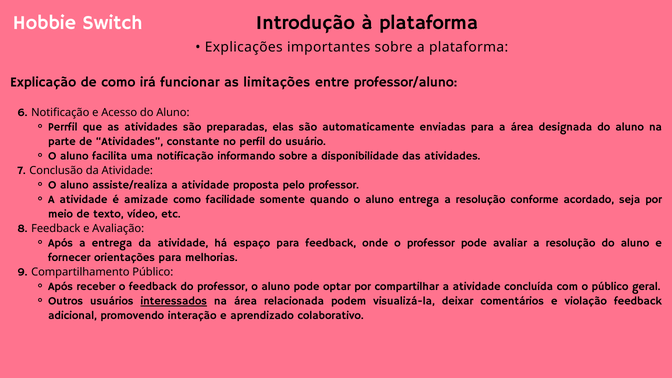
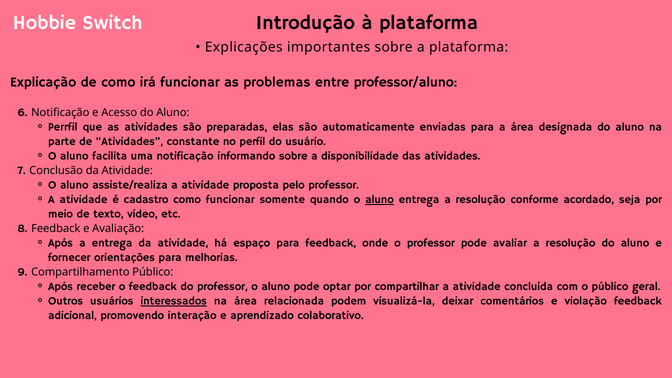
limitações: limitações -> problemas (277, 82)
amizade: amizade -> cadastro (146, 200)
como facilidade: facilidade -> funcionar (230, 200)
aluno underline: none -> present (380, 200)
